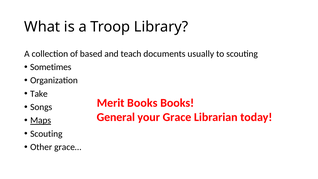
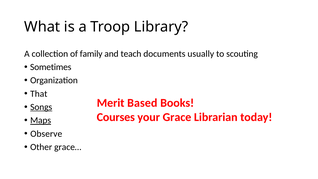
based: based -> family (91, 54)
Take: Take -> That (39, 94)
Merit Books: Books -> Based (142, 103)
Songs underline: none -> present (41, 107)
General: General -> Courses (116, 117)
Scouting: Scouting -> Observe (46, 134)
